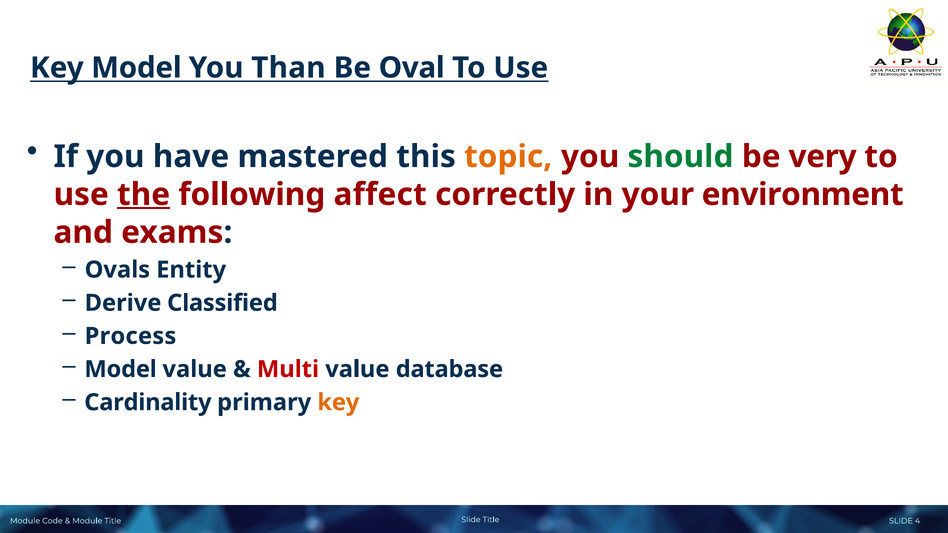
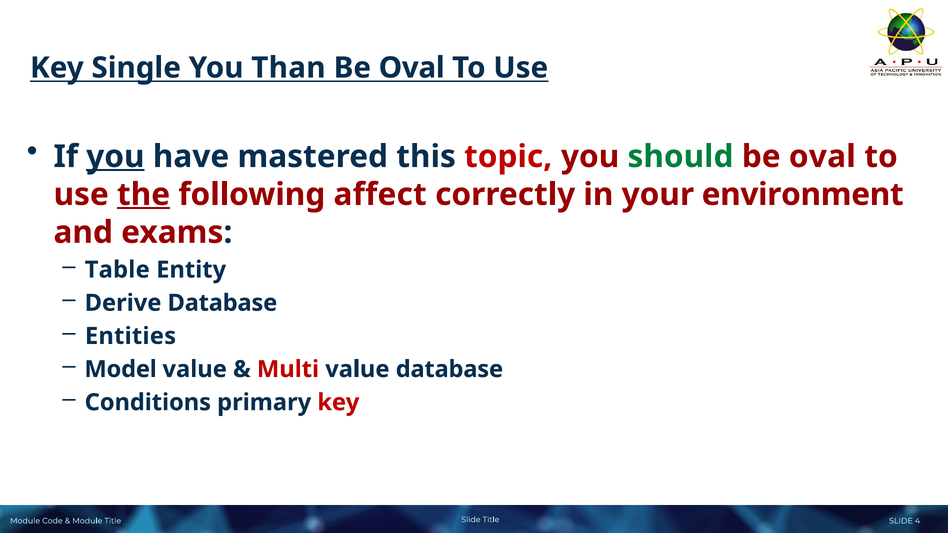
Key Model: Model -> Single (136, 68)
you underline: none -> present (115, 157)
topic colour: orange -> red (508, 157)
very: very -> oval (822, 157)
Ovals: Ovals -> Table (117, 270)
Derive Classified: Classified -> Database (222, 303)
Process: Process -> Entities (131, 336)
Cardinality: Cardinality -> Conditions (148, 403)
key colour: orange -> red (338, 403)
